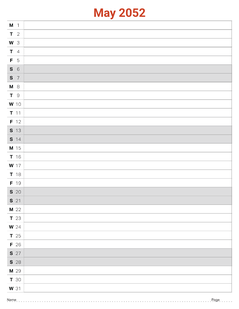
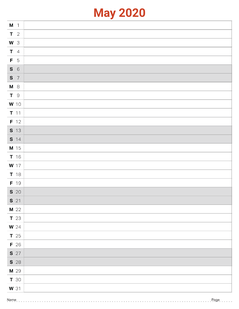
2052: 2052 -> 2020 (132, 13)
